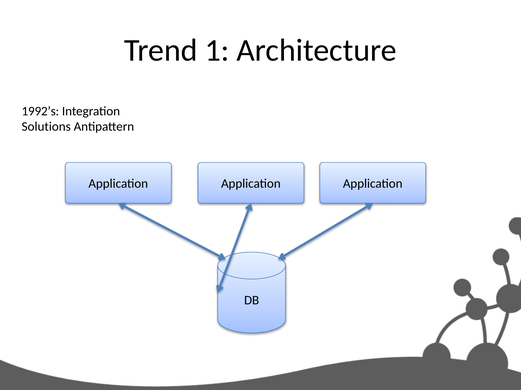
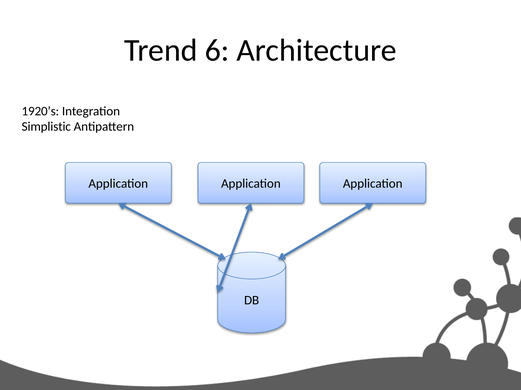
1: 1 -> 6 (217, 50)
1992’s: 1992’s -> 1920’s (40, 111)
Solutions: Solutions -> Simplistic (46, 127)
